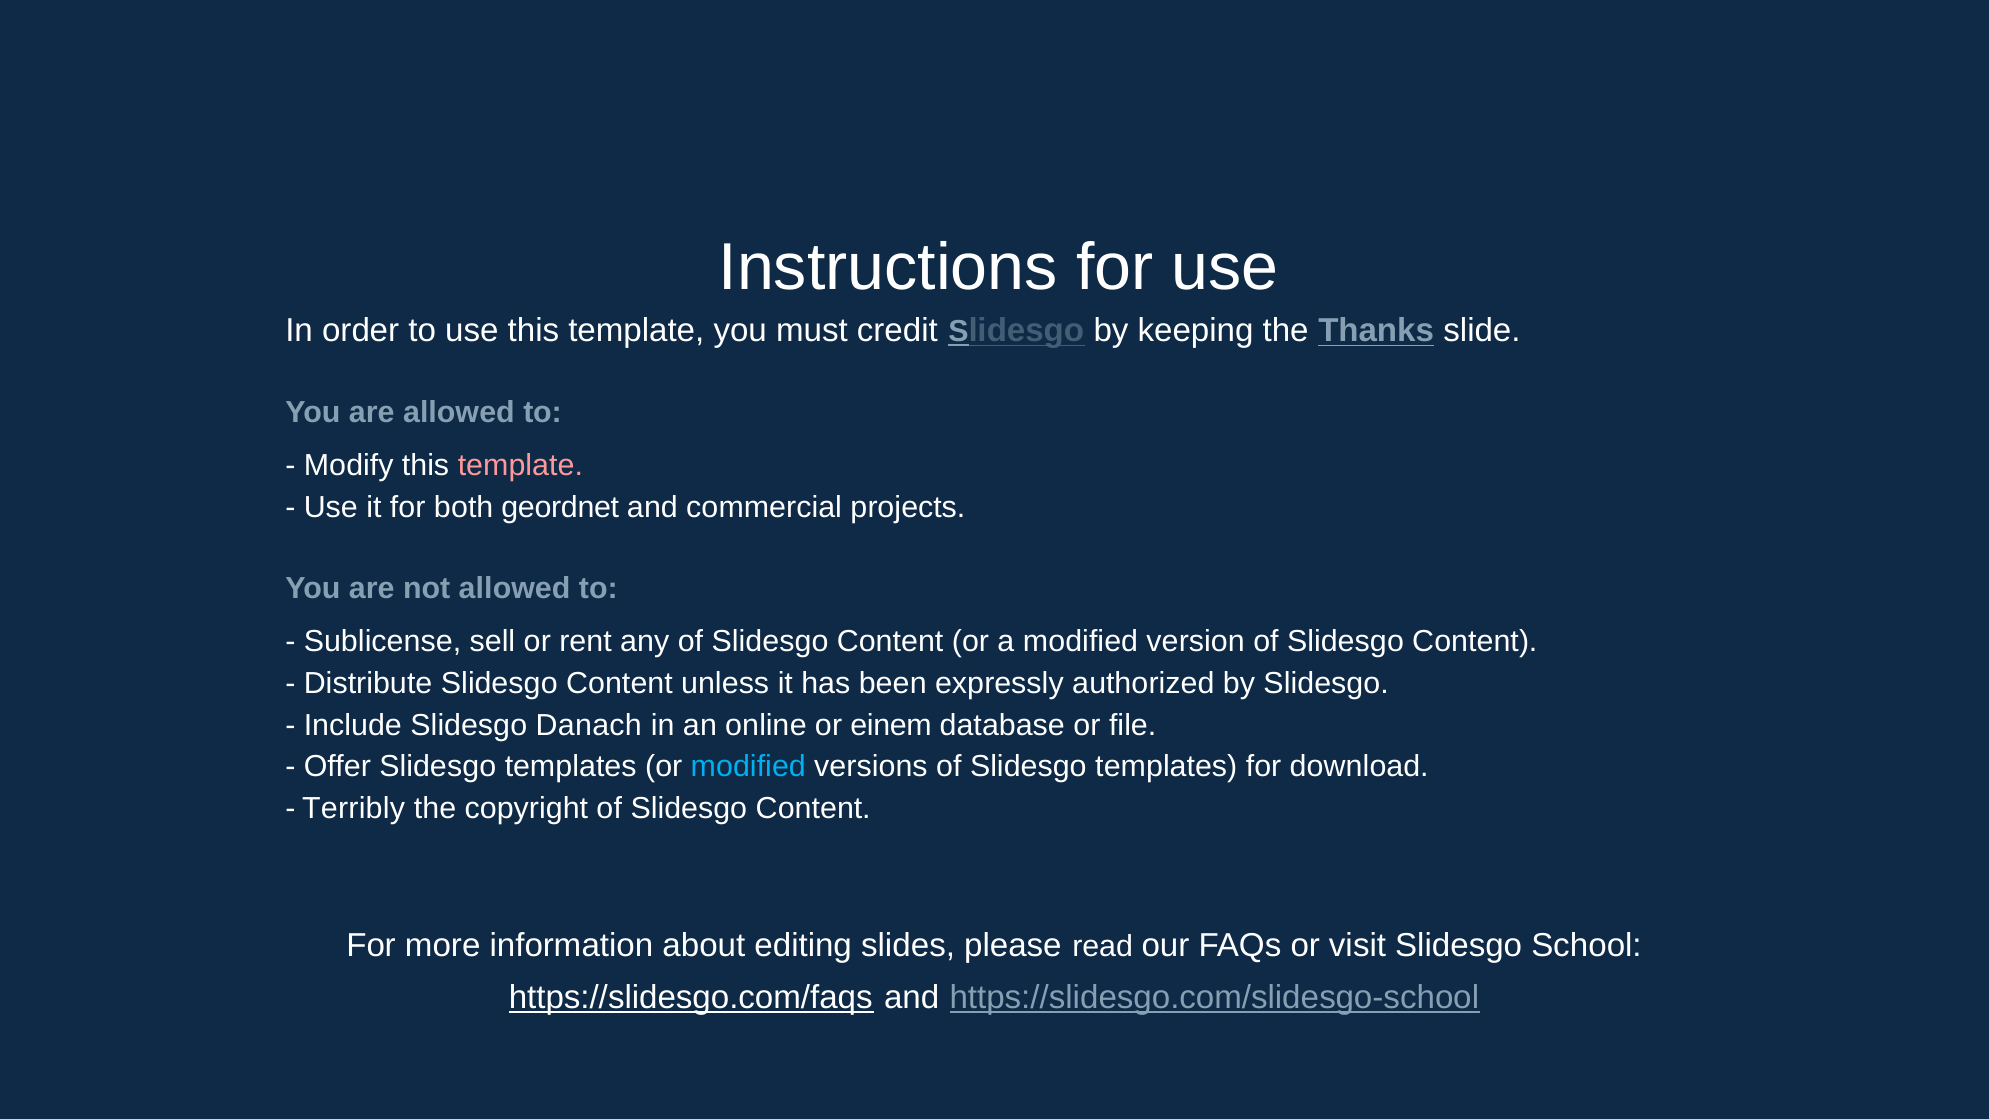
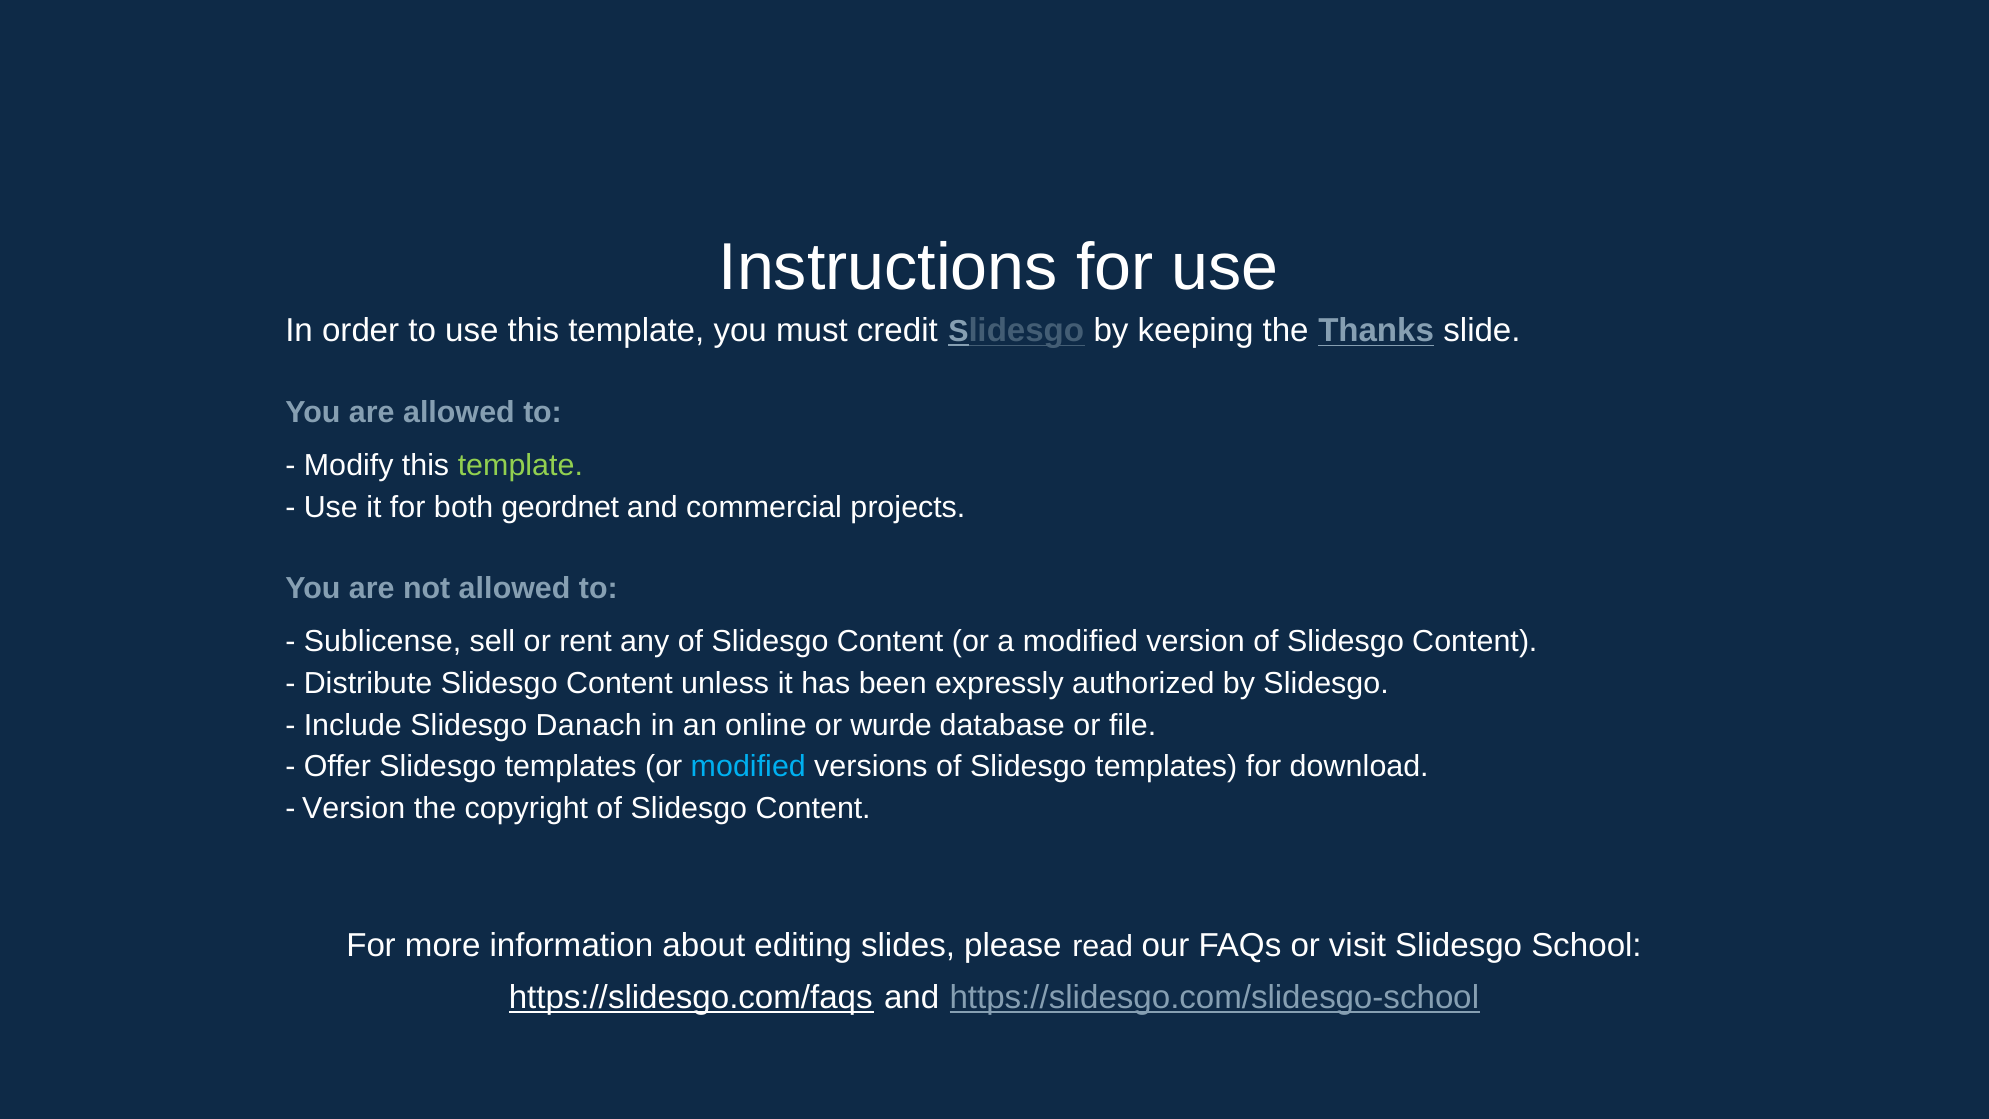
template colour: pink -> light green (520, 466)
einem: einem -> wurde (891, 725)
Terribly: Terribly -> Version (354, 809)
